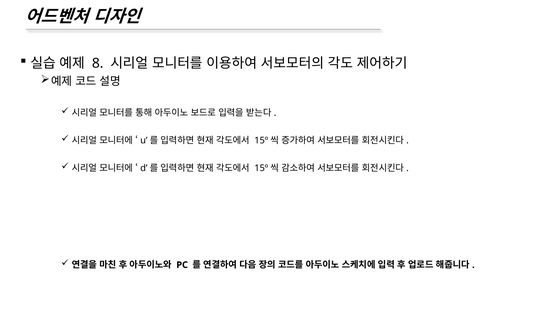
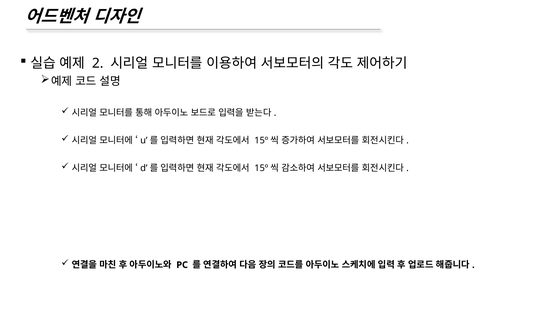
8: 8 -> 2 (98, 63)
